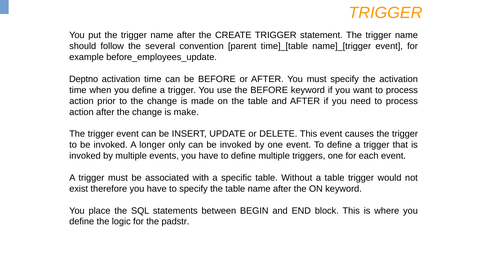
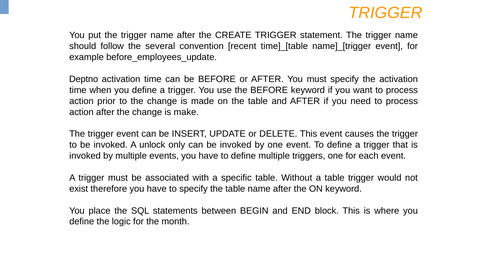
parent: parent -> recent (242, 46)
longer: longer -> unlock (152, 145)
padstr: padstr -> month (175, 222)
